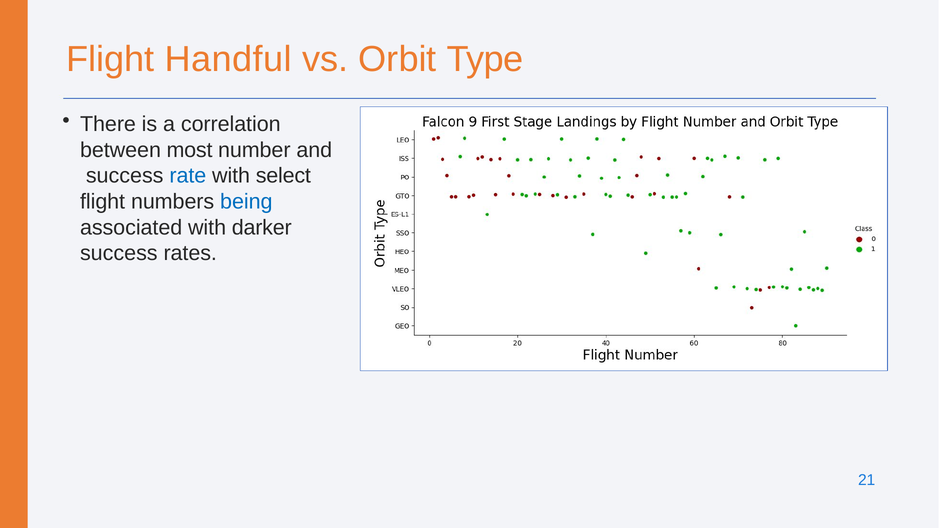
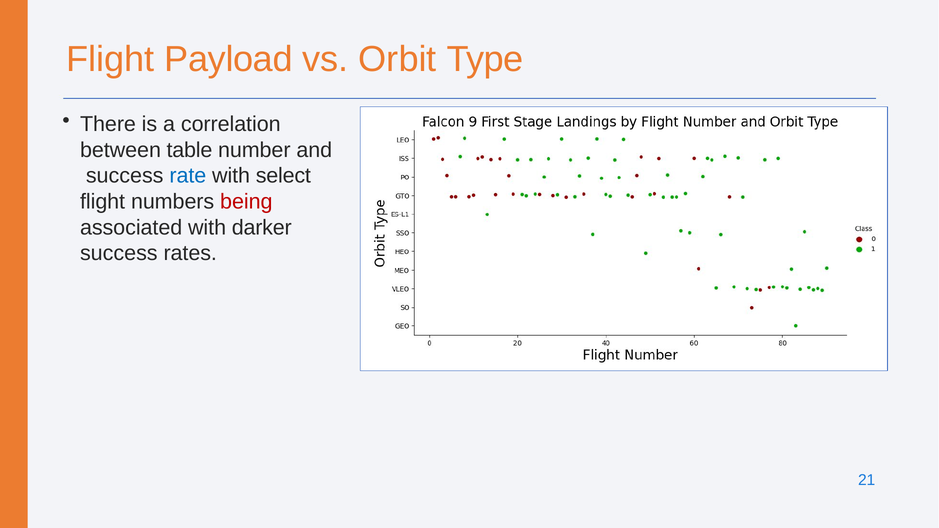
Handful: Handful -> Payload (229, 59)
most: most -> table (189, 150)
being colour: blue -> red (246, 202)
